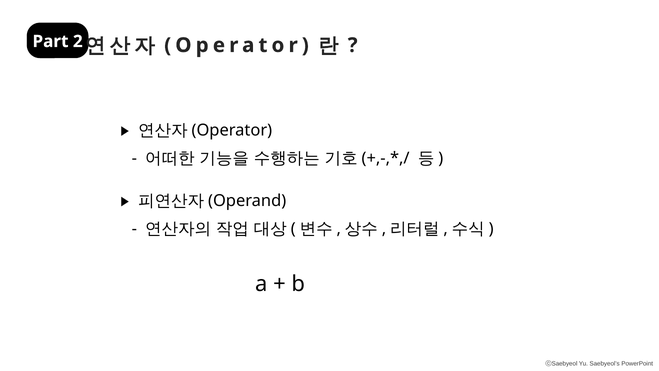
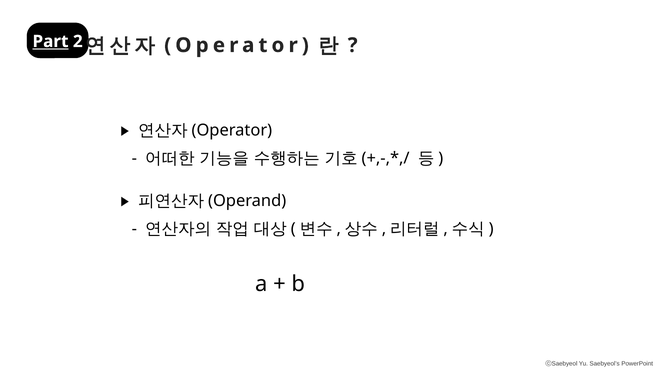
Part underline: none -> present (50, 41)
